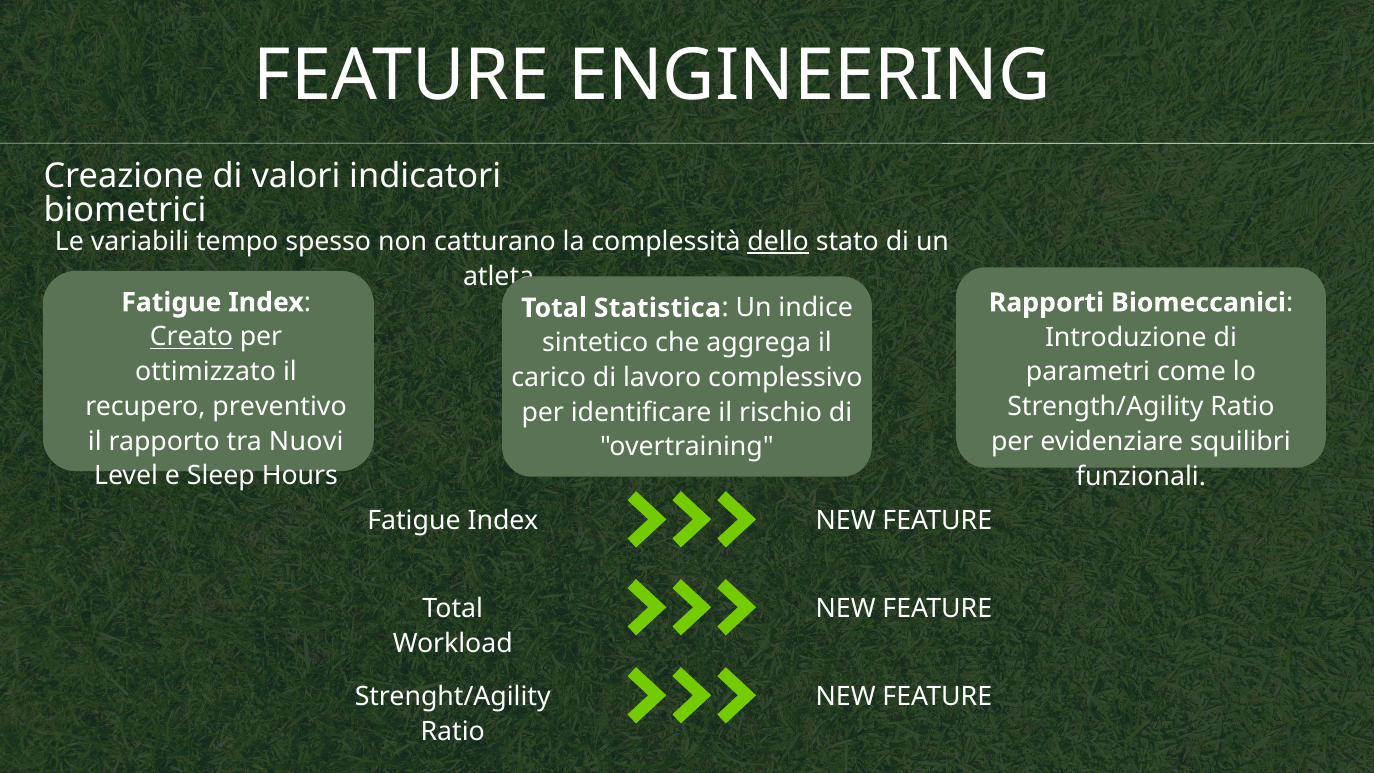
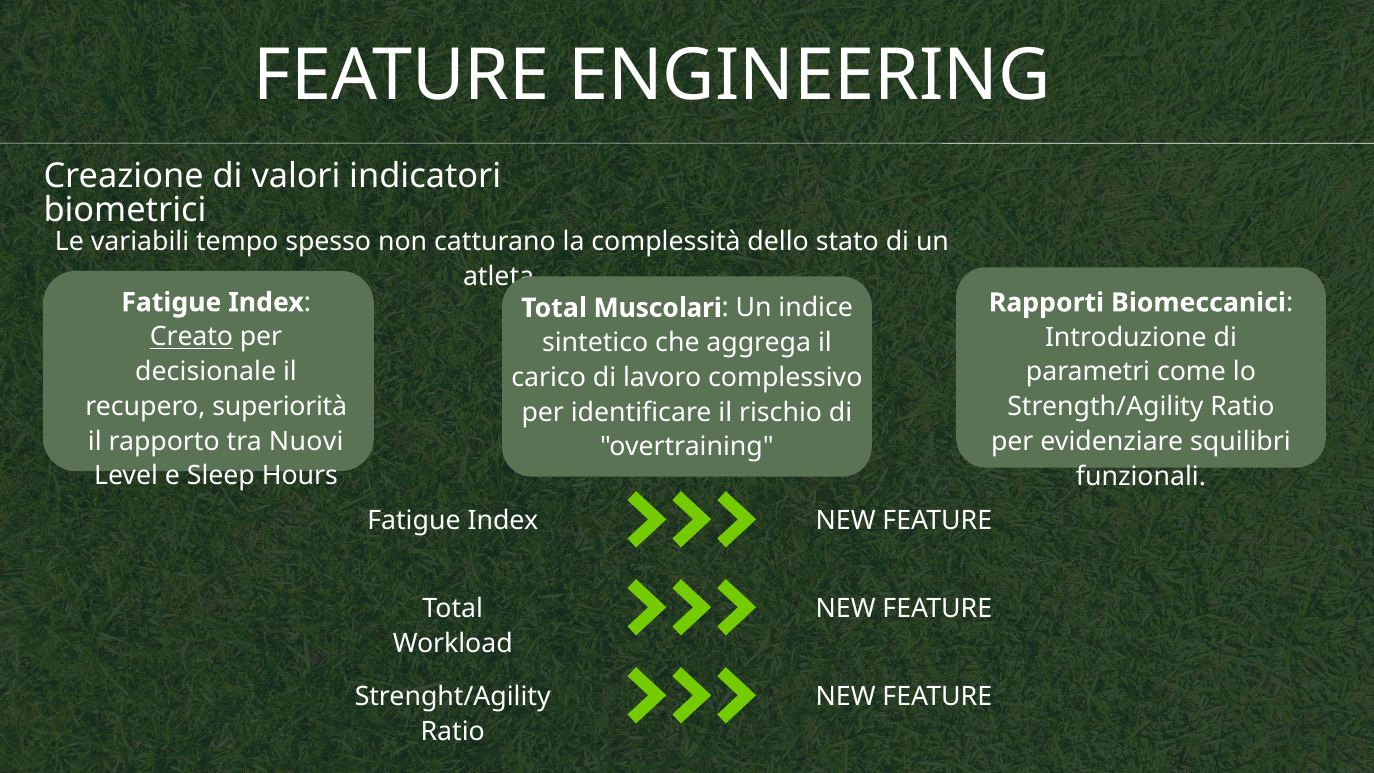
dello underline: present -> none (778, 242)
Statistica: Statistica -> Muscolari (658, 308)
ottimizzato: ottimizzato -> decisionale (206, 372)
preventivo: preventivo -> superiorità (280, 407)
